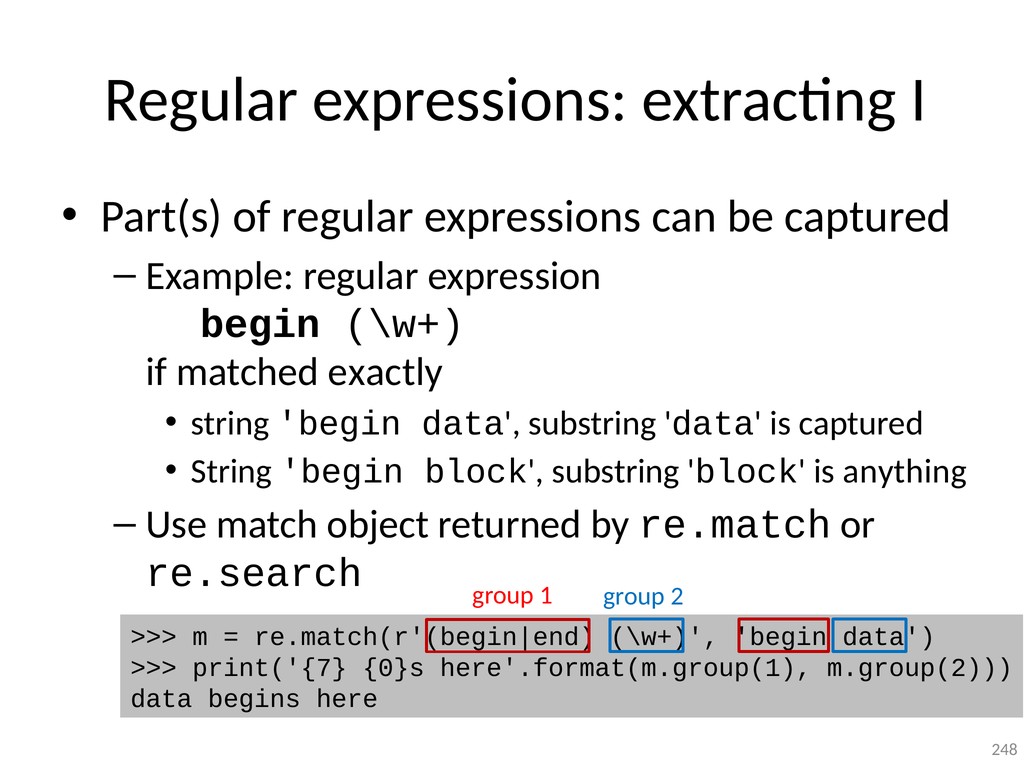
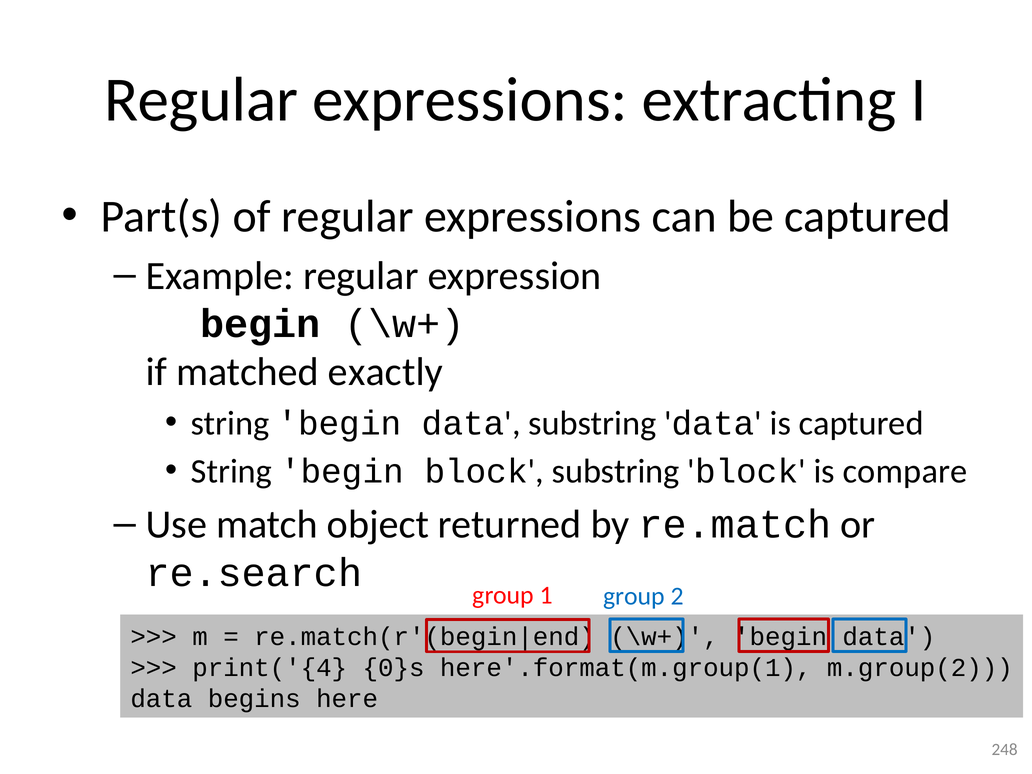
anything: anything -> compare (905, 471)
print('{7: print('{7 -> print('{4 (270, 668)
